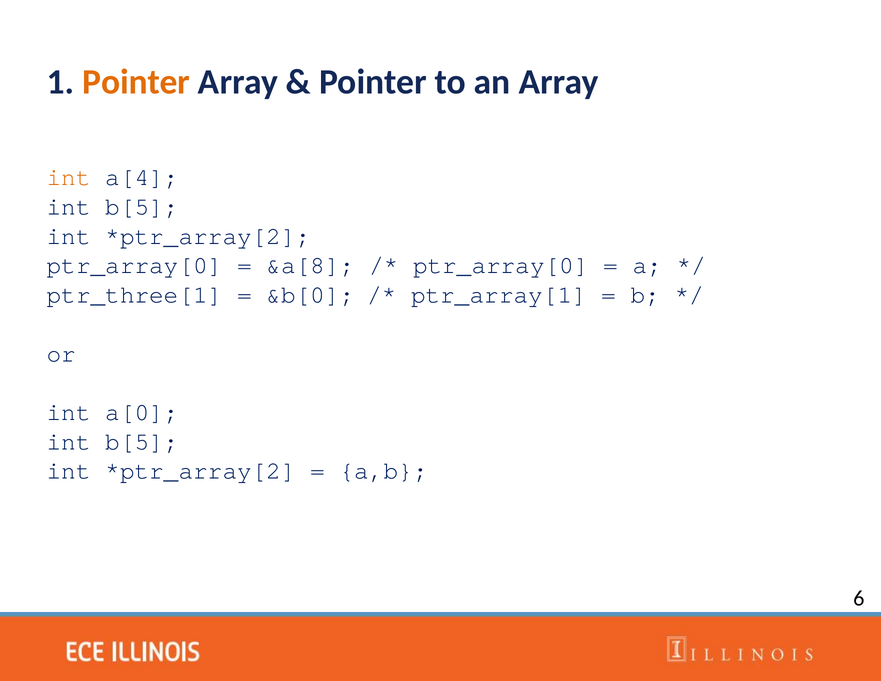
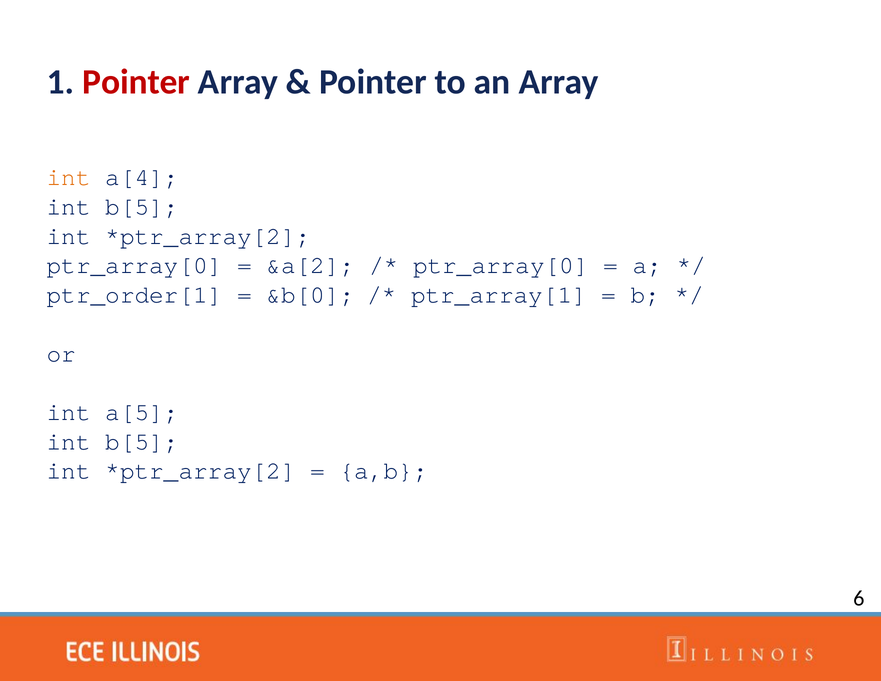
Pointer colour: orange -> red (136, 82)
&a[8: &a[8 -> &a[2 (310, 265)
ptr_three[1: ptr_three[1 -> ptr_order[1 (135, 295)
a[0: a[0 -> a[5 (142, 412)
